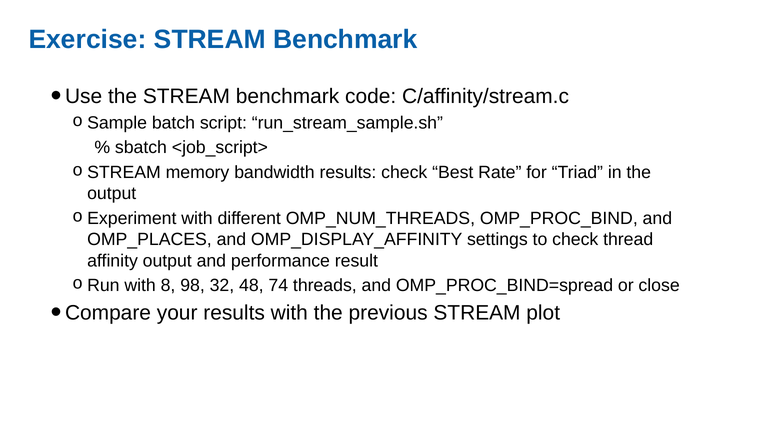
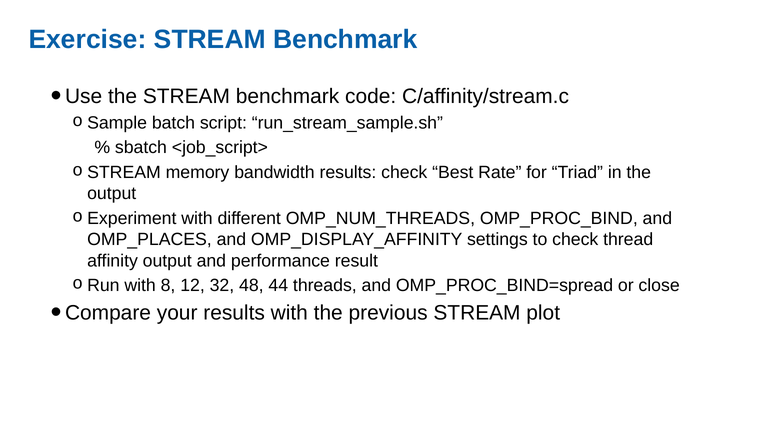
98: 98 -> 12 (193, 286)
74: 74 -> 44 (278, 286)
